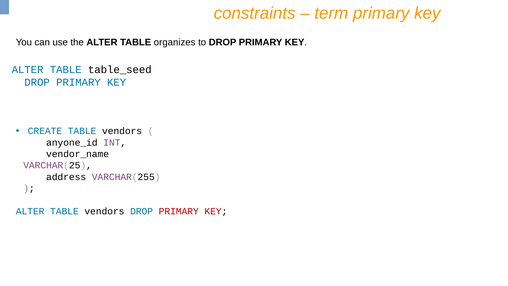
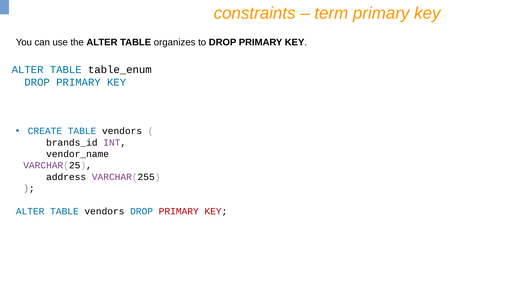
table_seed: table_seed -> table_enum (120, 70)
anyone_id: anyone_id -> brands_id (72, 142)
